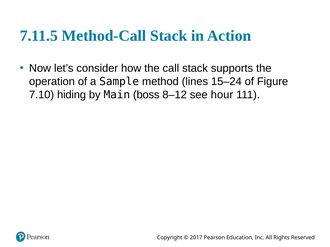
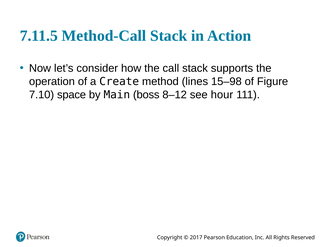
Sample: Sample -> Create (119, 82)
15–24: 15–24 -> 15–98 (226, 82)
hiding: hiding -> space (72, 95)
